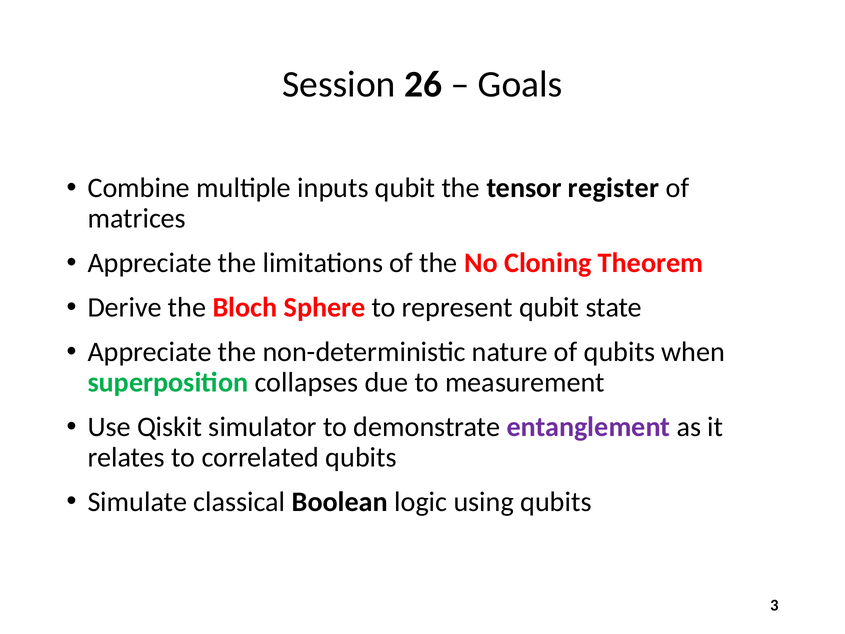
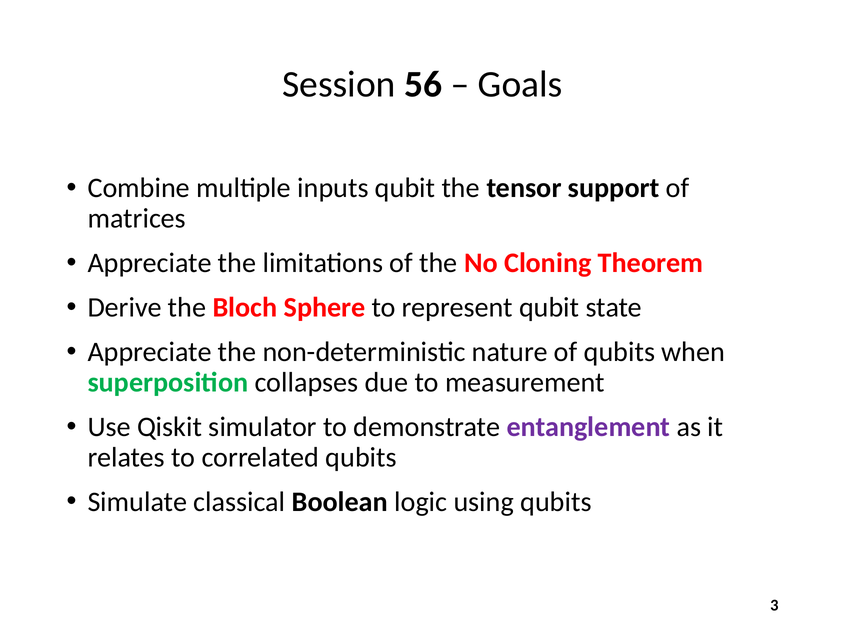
26: 26 -> 56 (423, 84)
register: register -> support (614, 188)
